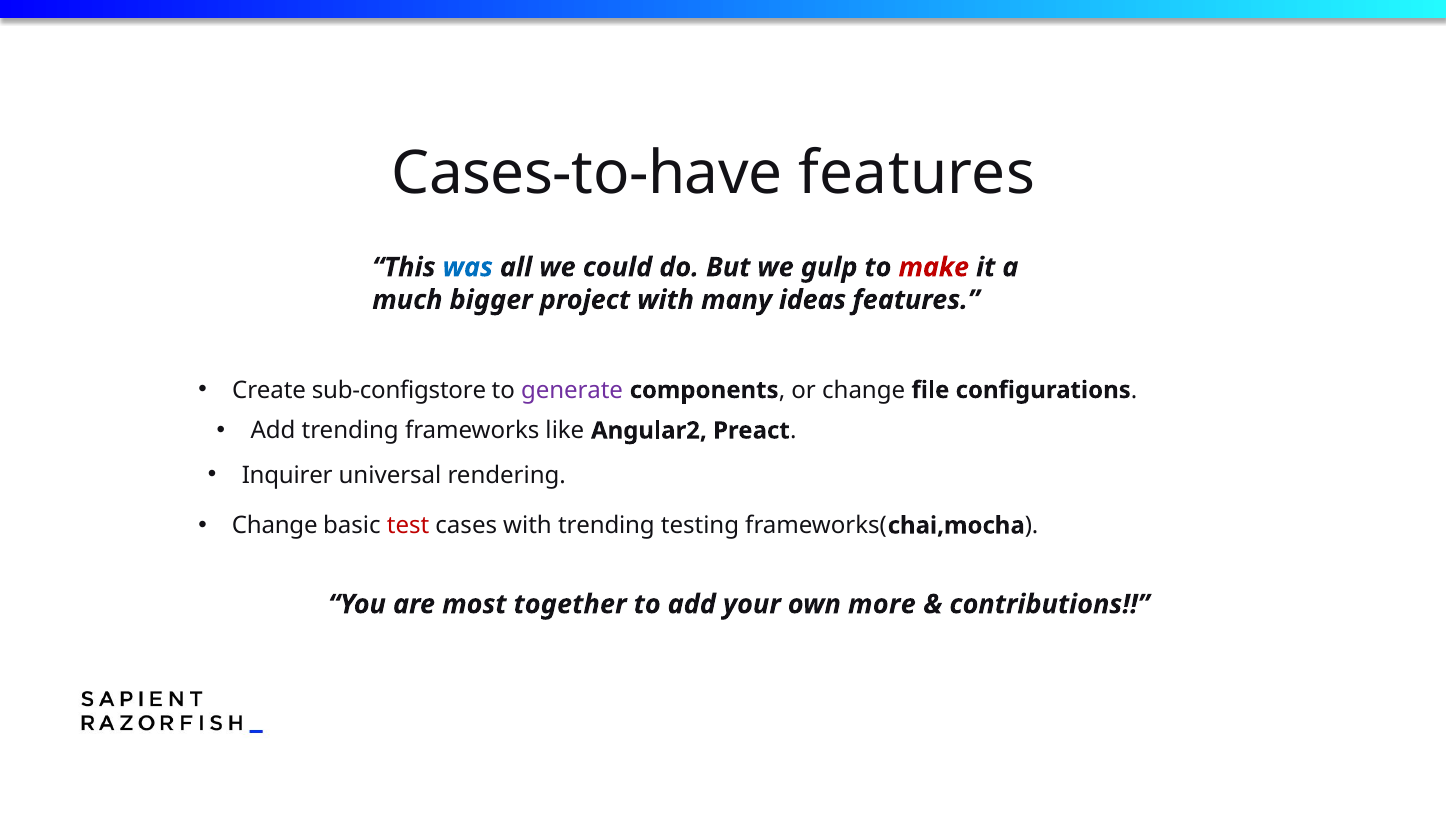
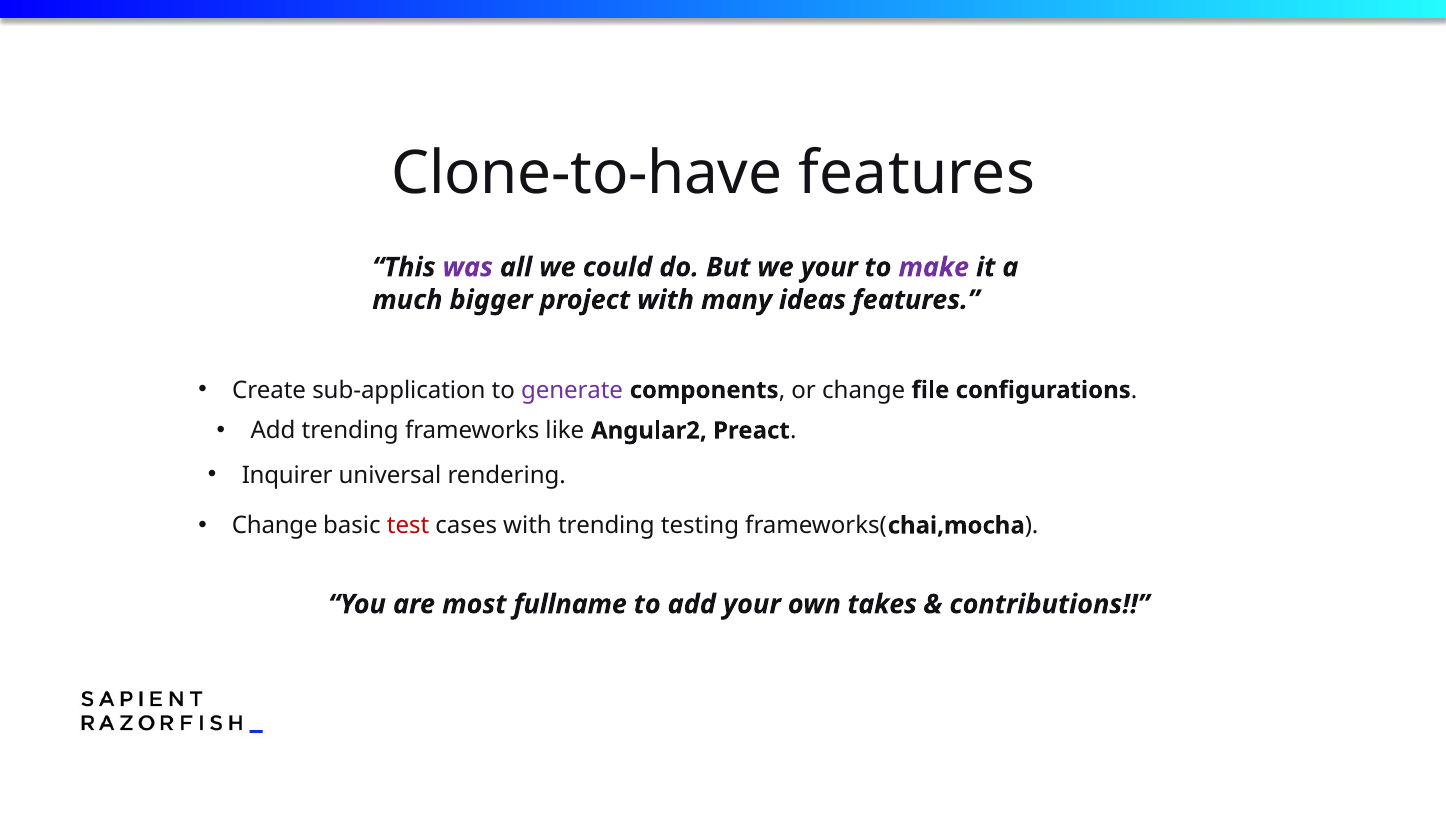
Cases-to-have: Cases-to-have -> Clone-to-have (587, 174)
was colour: blue -> purple (468, 267)
we gulp: gulp -> your (829, 267)
make colour: red -> purple (934, 267)
sub-configstore: sub-configstore -> sub-application (399, 390)
together: together -> fullname (570, 604)
more: more -> takes (882, 604)
